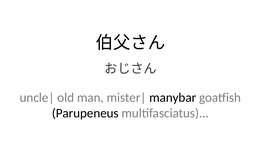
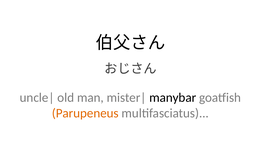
Parupeneus colour: black -> orange (85, 113)
